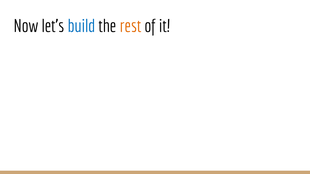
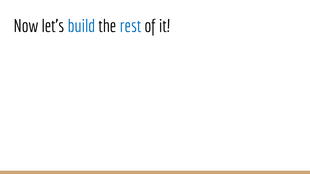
rest colour: orange -> blue (130, 26)
